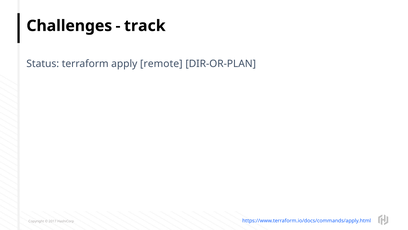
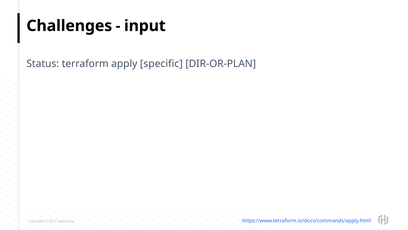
track: track -> input (145, 26)
remote: remote -> specific (161, 64)
